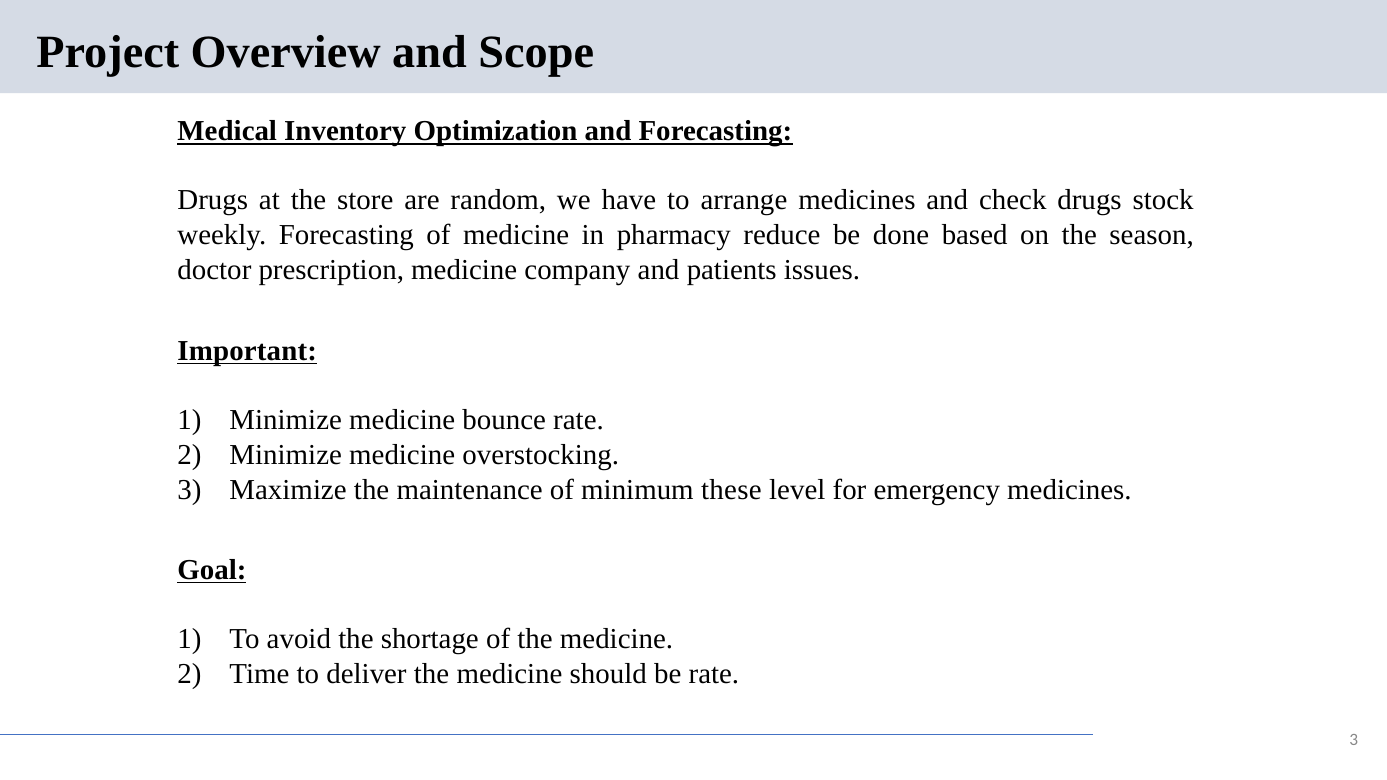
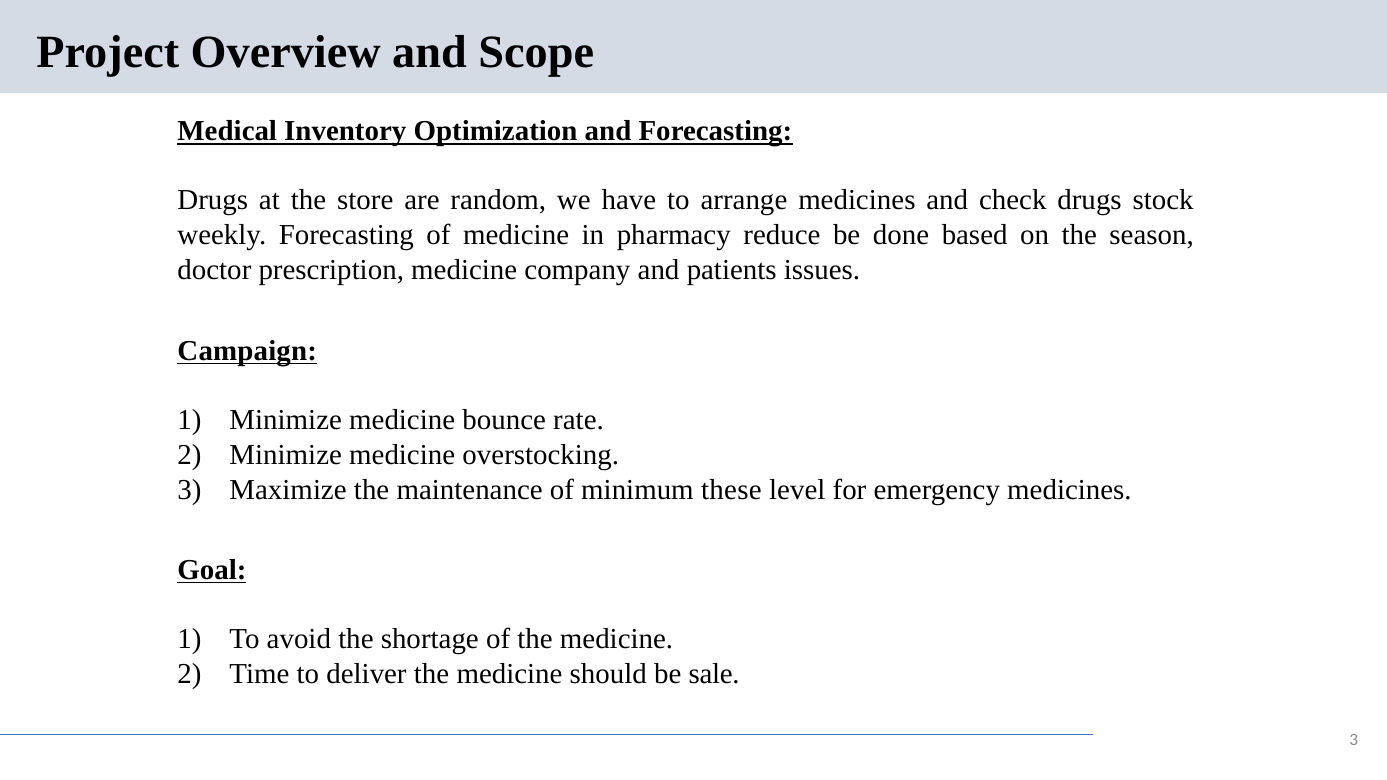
Important: Important -> Campaign (247, 351)
be rate: rate -> sale (714, 674)
